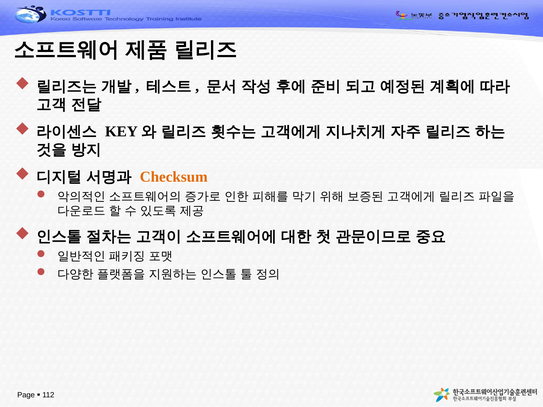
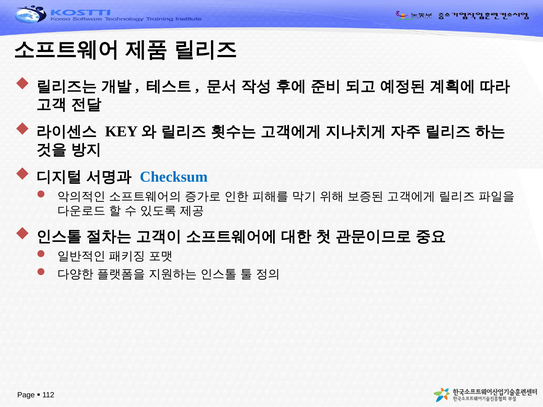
Checksum colour: orange -> blue (174, 177)
